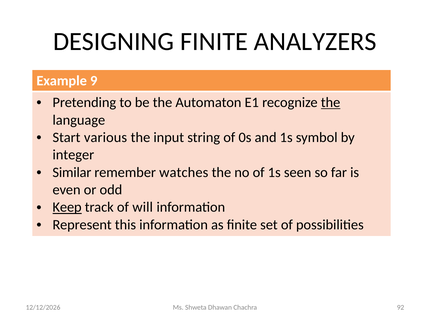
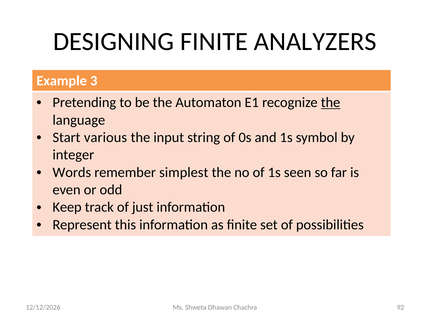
9: 9 -> 3 (94, 81)
Similar: Similar -> Words (72, 173)
watches: watches -> simplest (184, 173)
Keep underline: present -> none (67, 208)
will: will -> just (143, 208)
